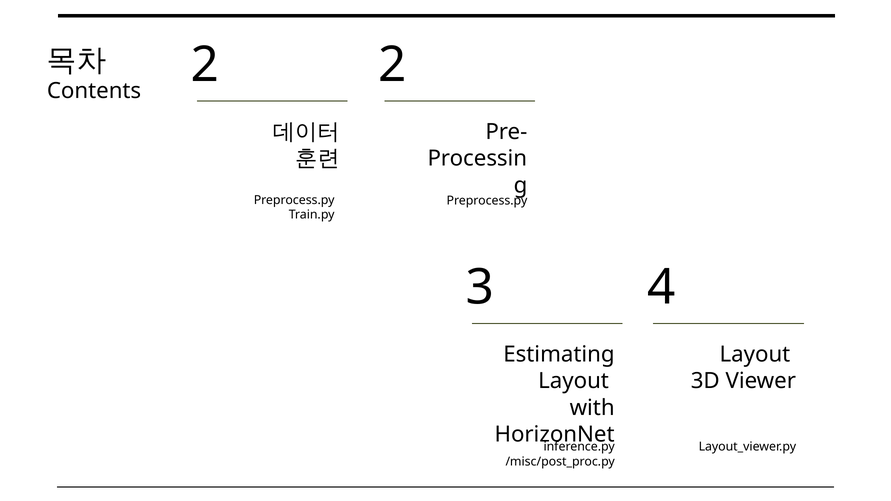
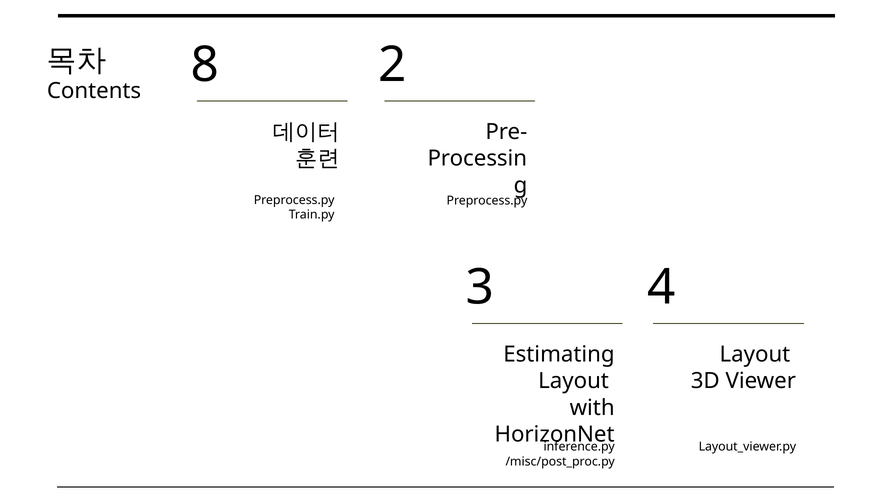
Contents 2: 2 -> 8 (205, 65)
